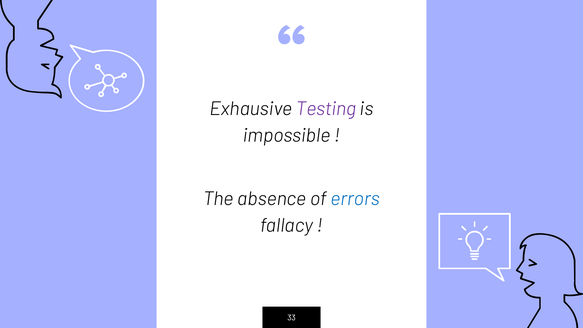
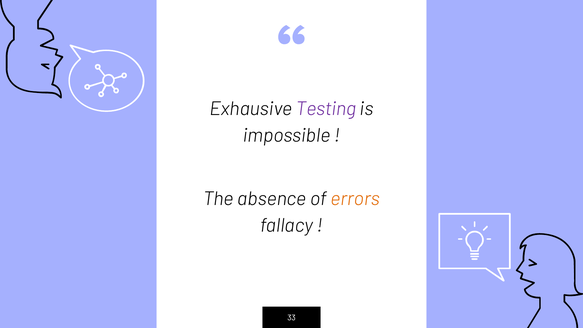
errors colour: blue -> orange (355, 199)
